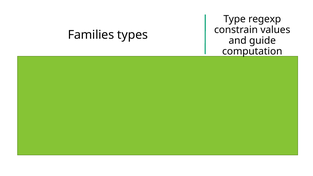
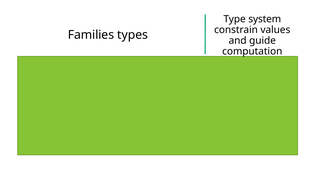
regexp: regexp -> system (265, 19)
